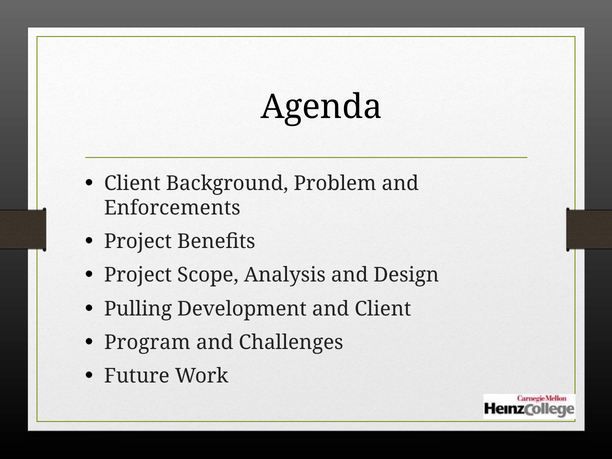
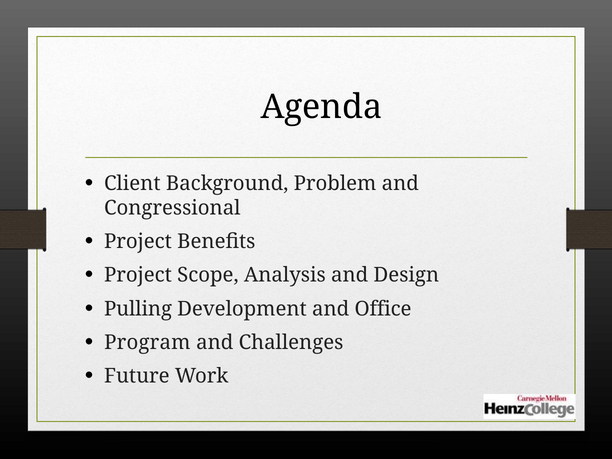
Enforcements: Enforcements -> Congressional (172, 208)
and Client: Client -> Office (383, 309)
